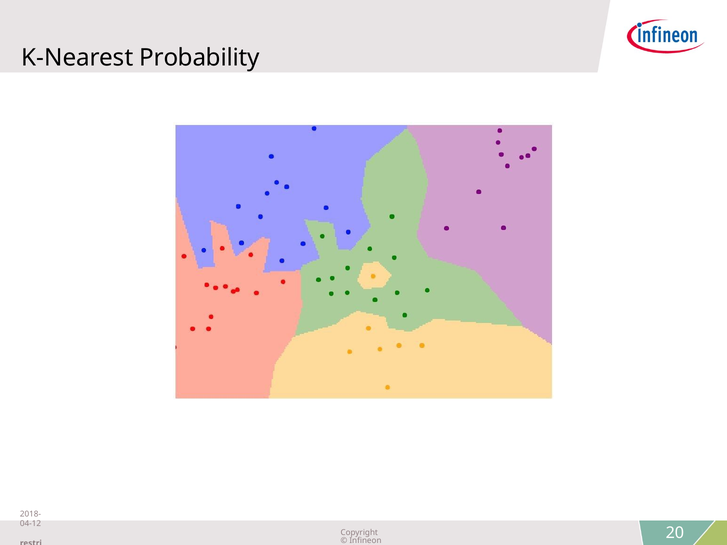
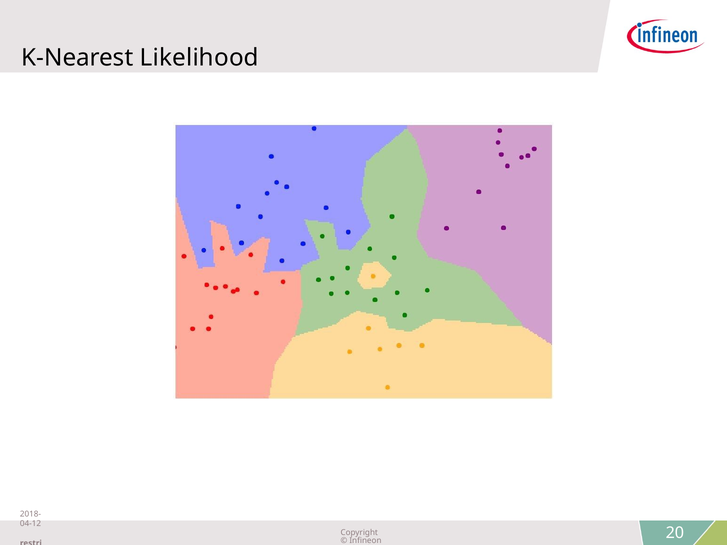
Probability: Probability -> Likelihood (199, 58)
